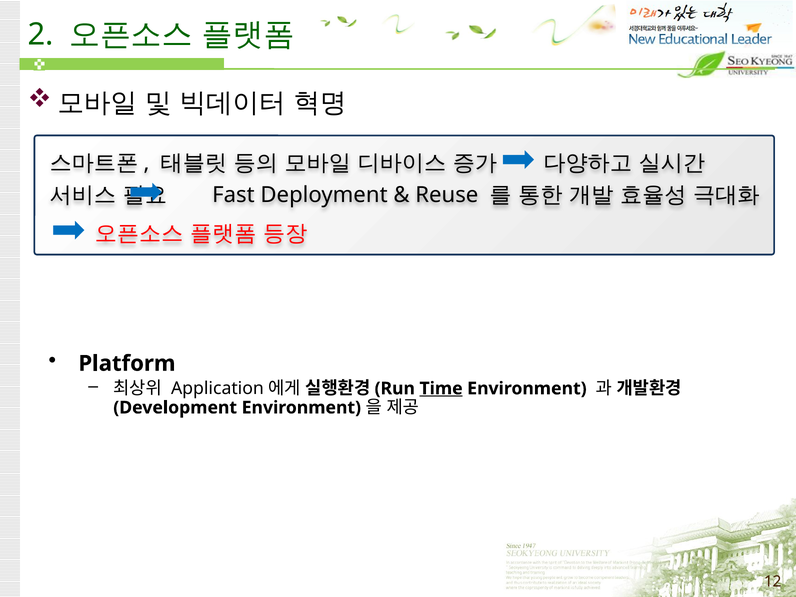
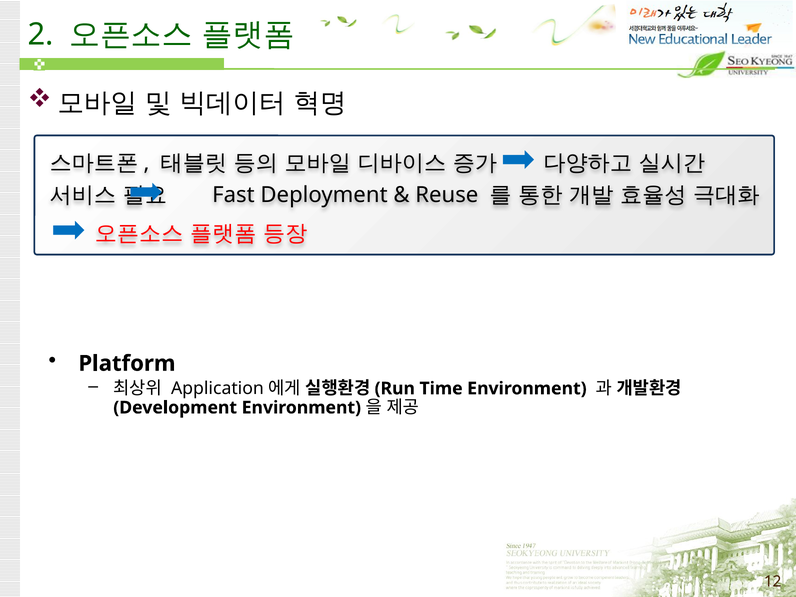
Time underline: present -> none (441, 389)
